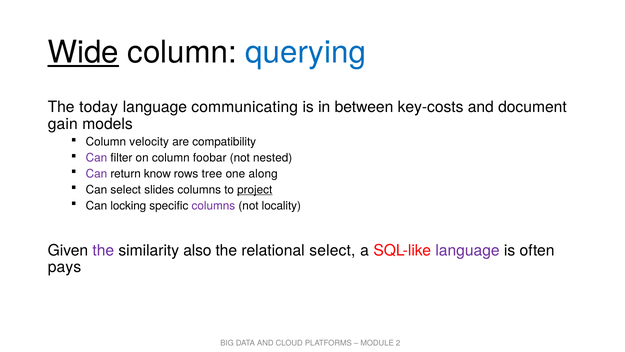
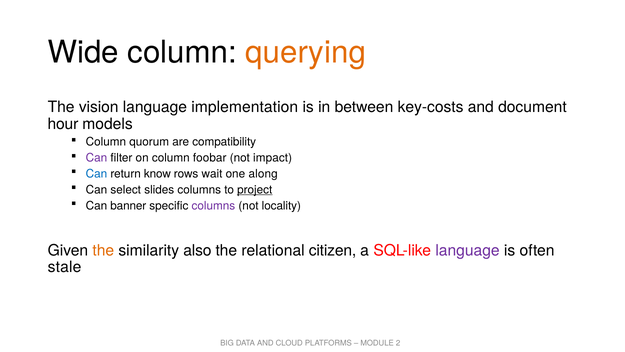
Wide underline: present -> none (83, 52)
querying colour: blue -> orange (306, 52)
today: today -> vision (99, 107)
communicating: communicating -> implementation (245, 107)
gain: gain -> hour (63, 124)
velocity: velocity -> quorum (149, 142)
nested: nested -> impact (273, 158)
Can colour: purple -> blue (96, 174)
tree: tree -> wait (212, 174)
locking: locking -> banner (128, 205)
the colour: purple -> orange (103, 250)
relational select: select -> citizen (333, 250)
pays: pays -> stale (64, 267)
